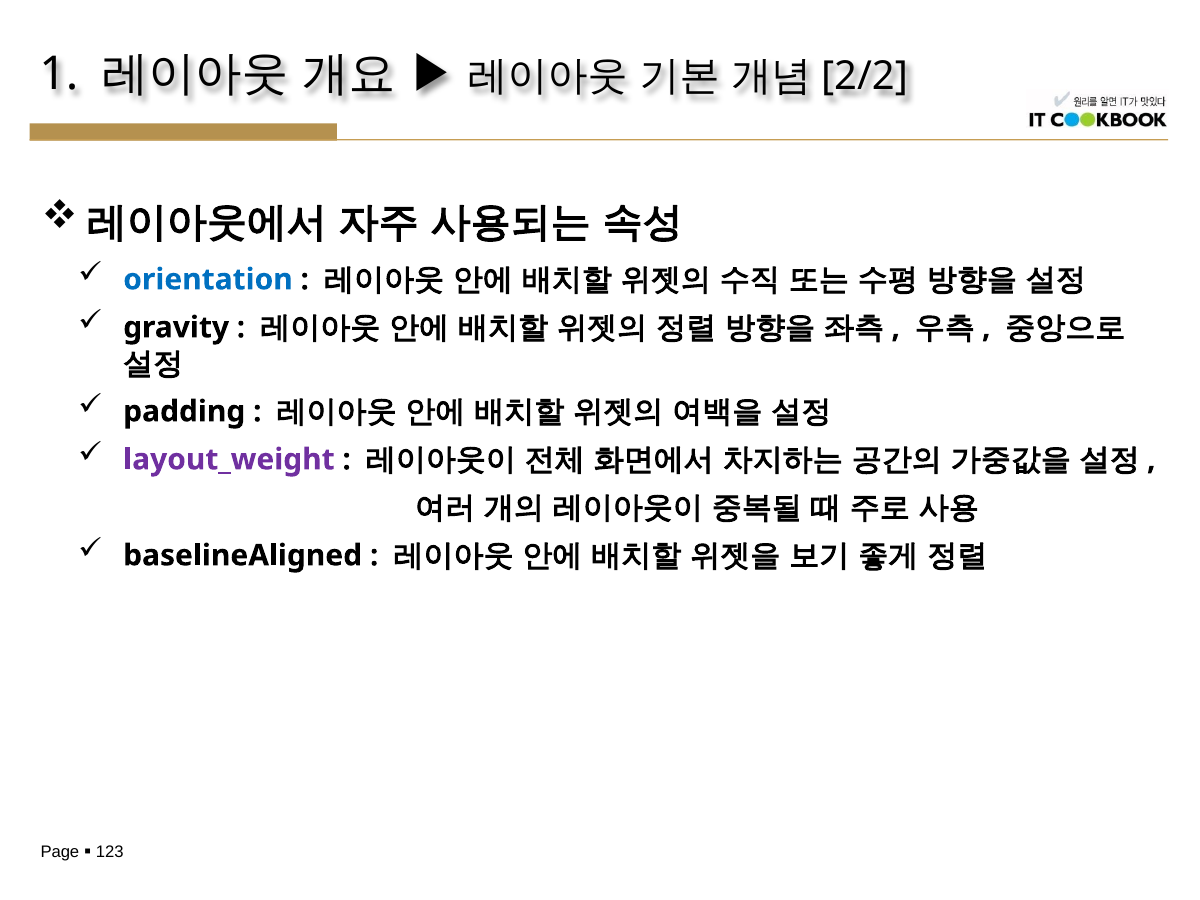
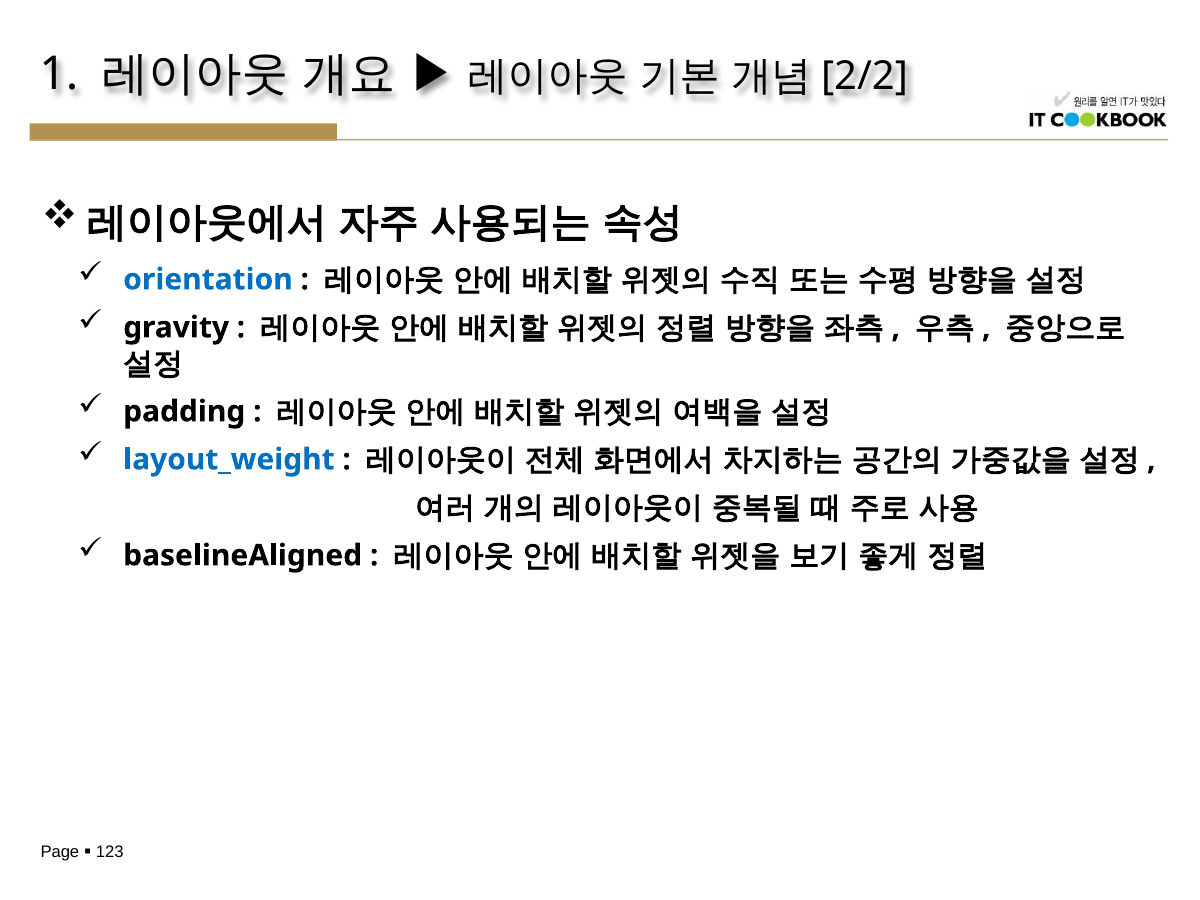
layout_weight colour: purple -> blue (229, 460)
